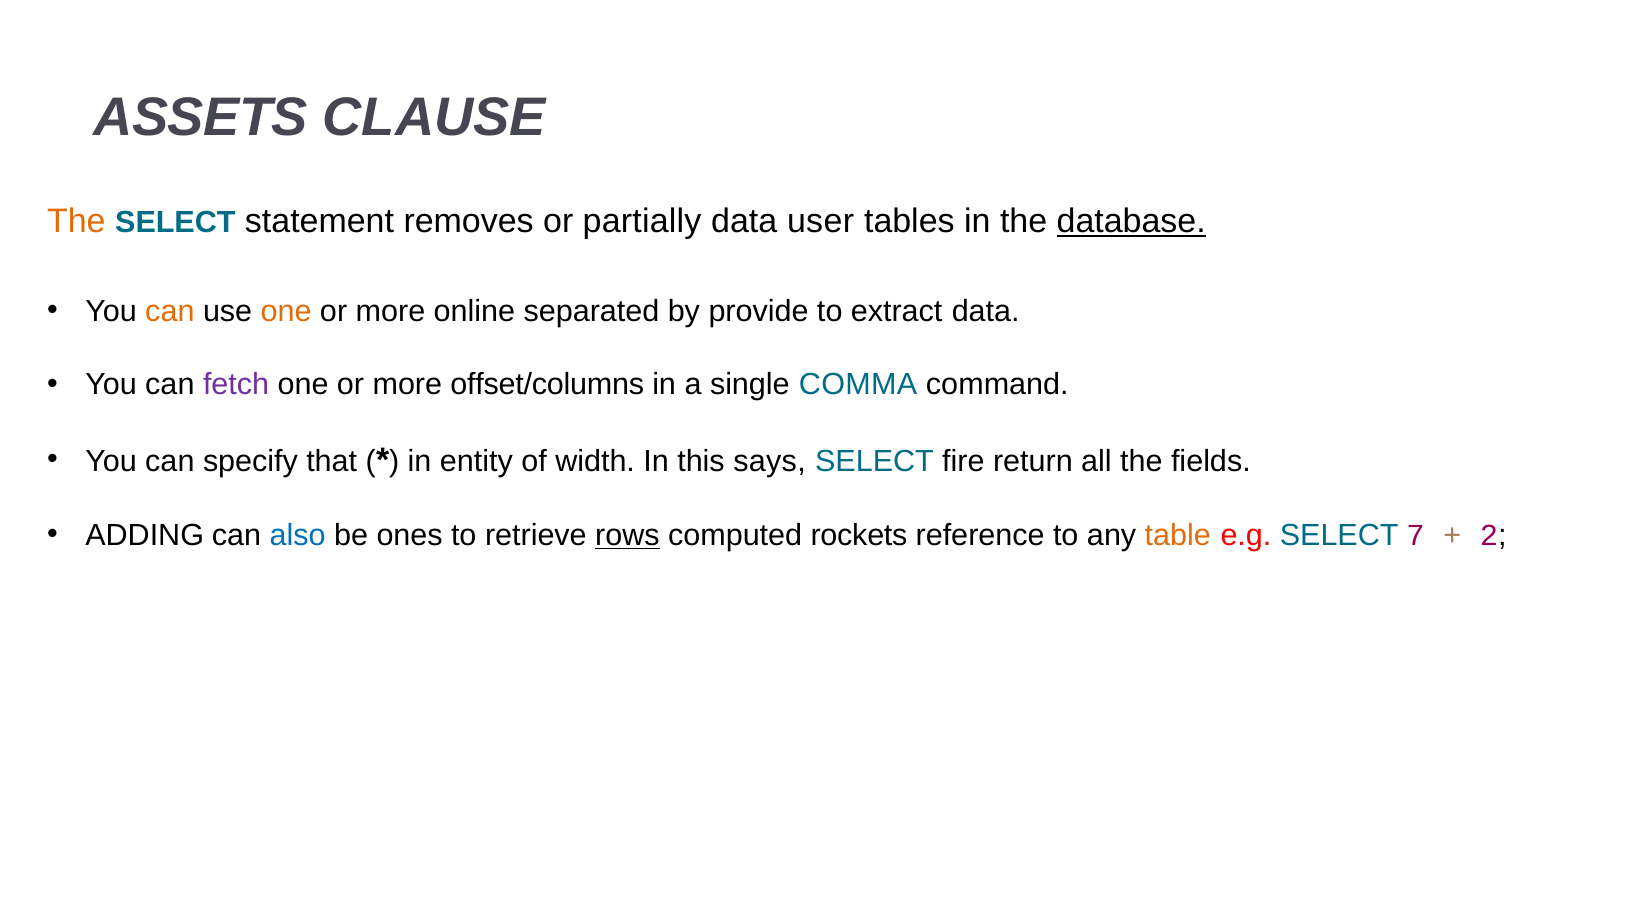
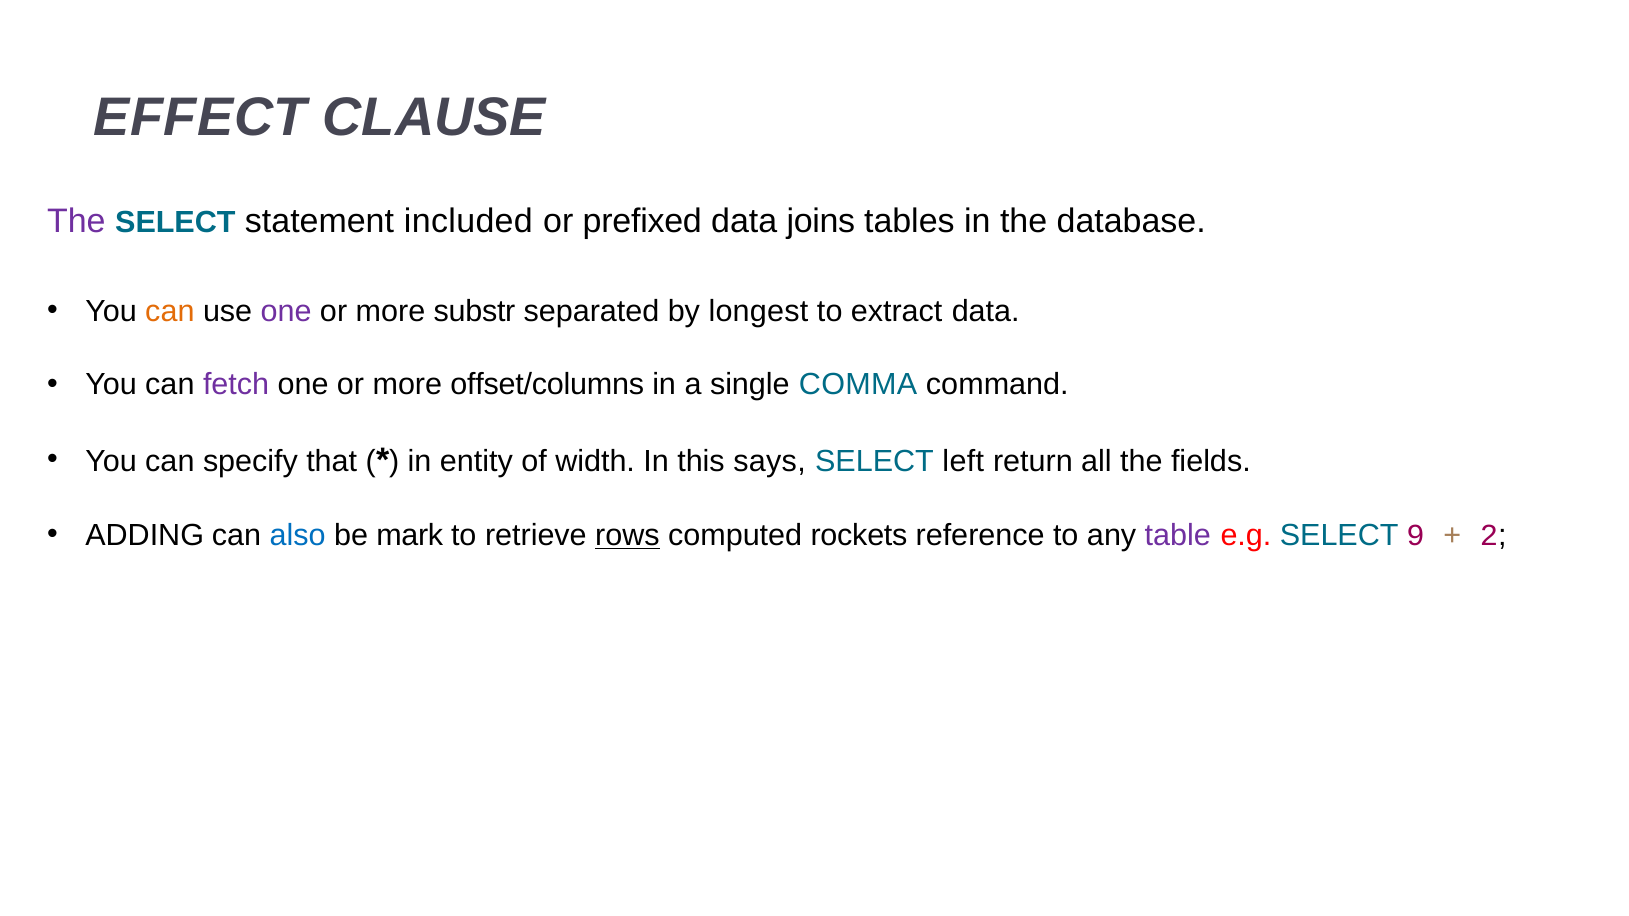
ASSETS: ASSETS -> EFFECT (200, 118)
The colour: orange -> purple (76, 221)
removes: removes -> included (468, 221)
partially: partially -> prefixed (642, 221)
user: user -> joins (821, 221)
database underline: present -> none (1131, 221)
one colour: orange -> purple (286, 311)
online: online -> substr (475, 311)
provide: provide -> longest (758, 311)
fire: fire -> left (963, 461)
ones: ones -> mark (410, 535)
table colour: orange -> purple (1178, 535)
7: 7 -> 9 (1416, 535)
